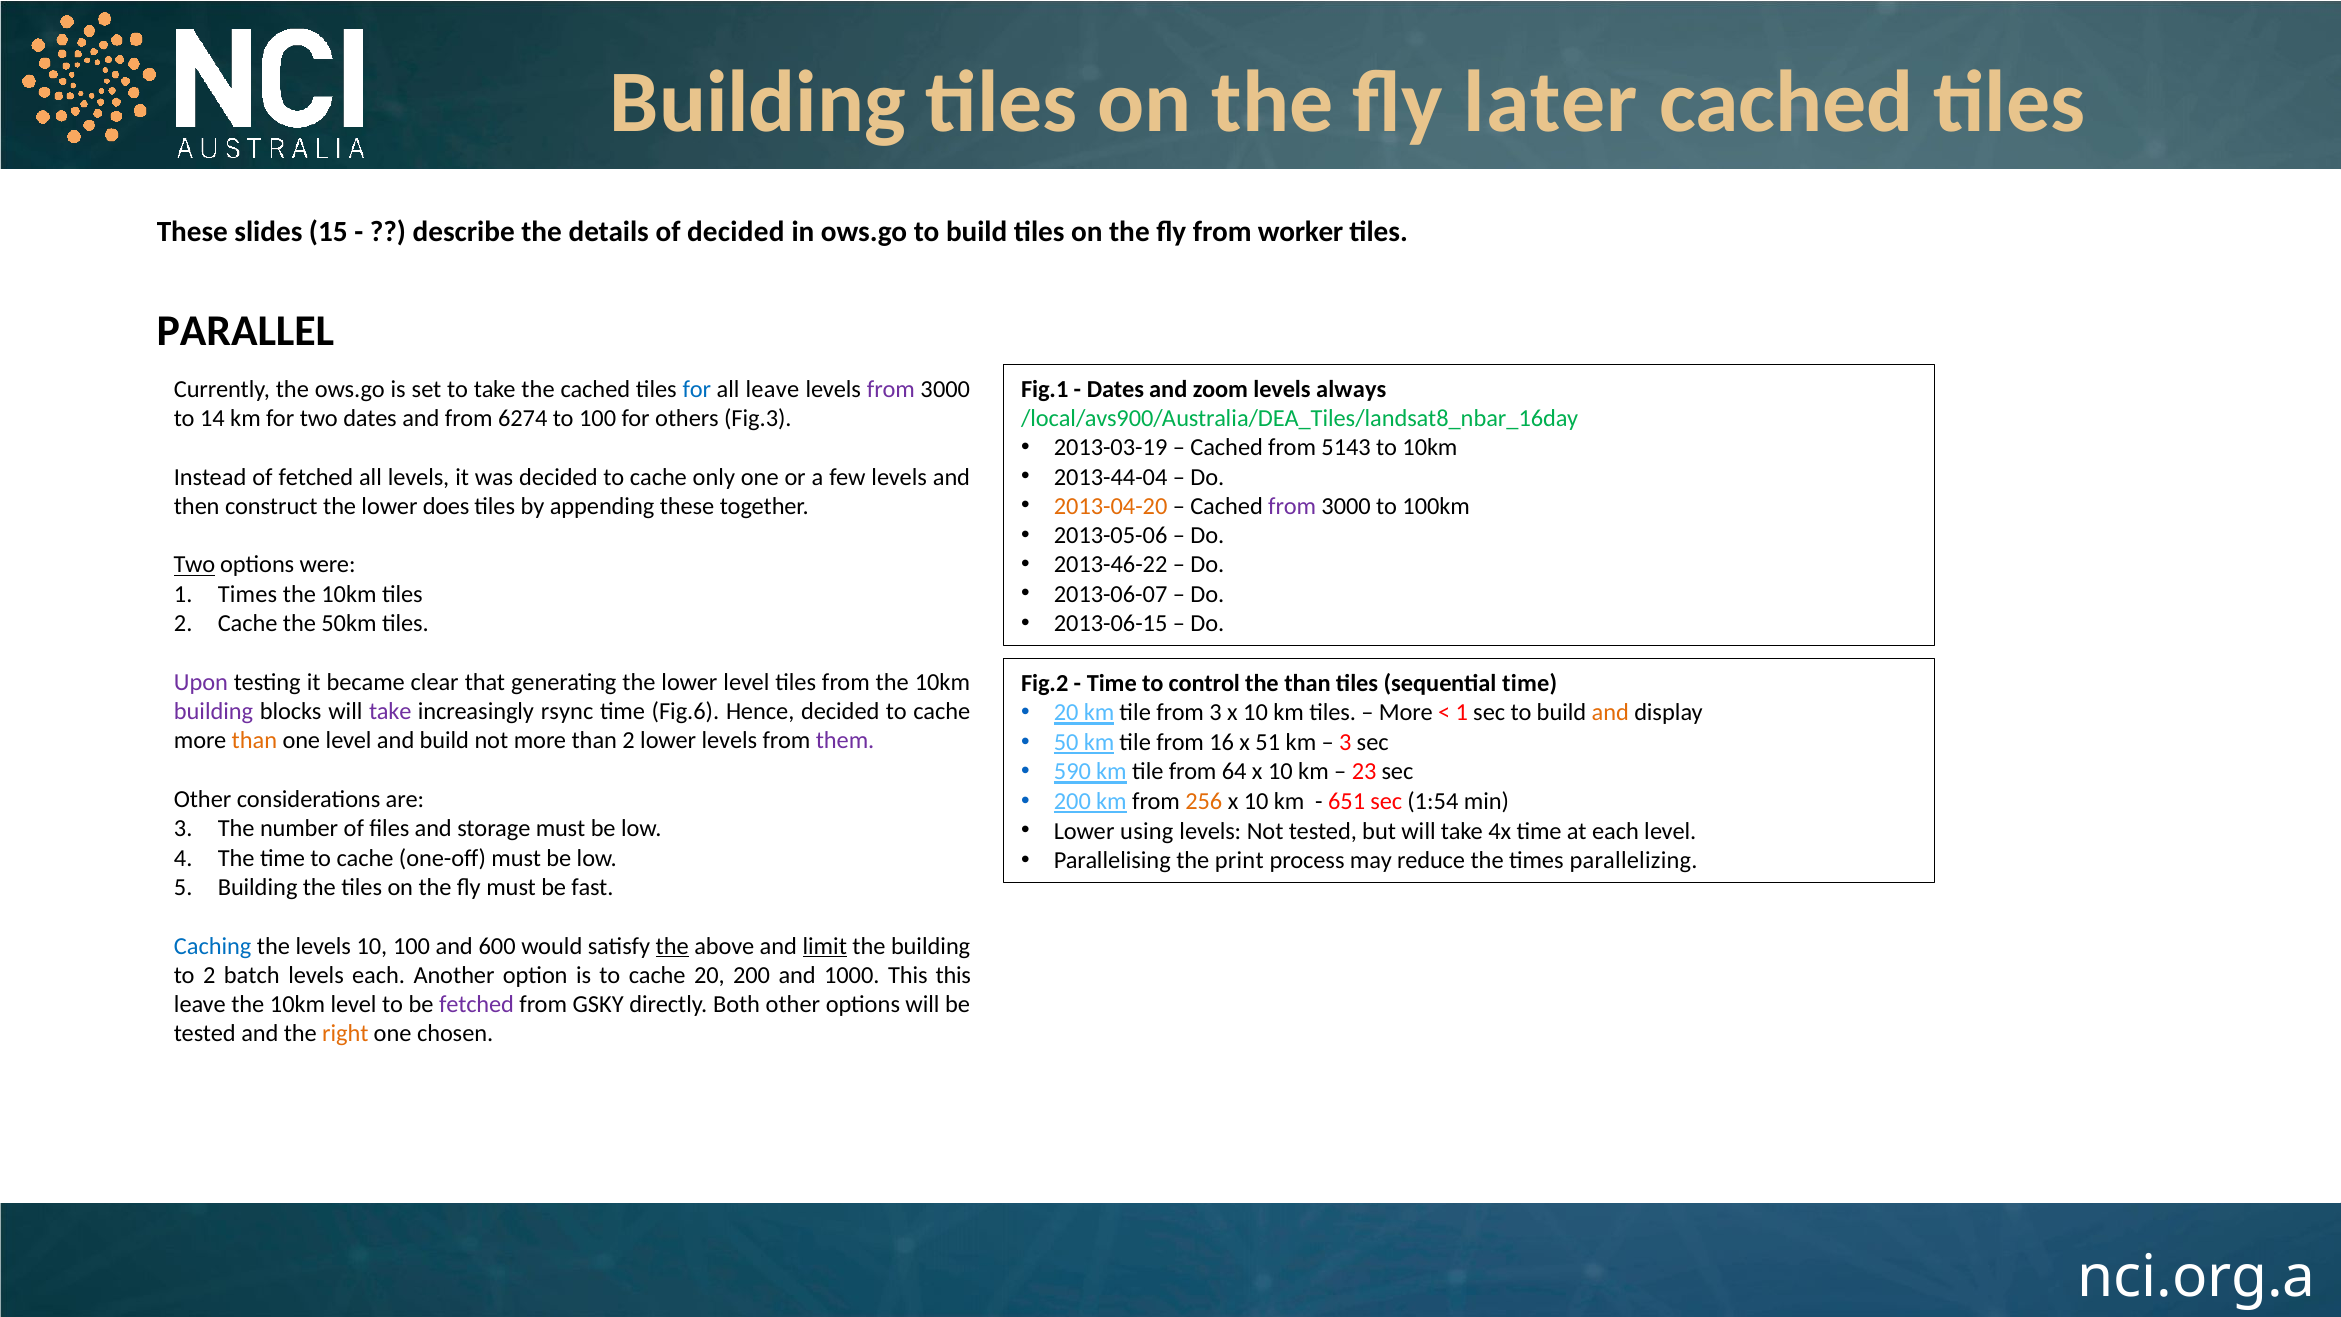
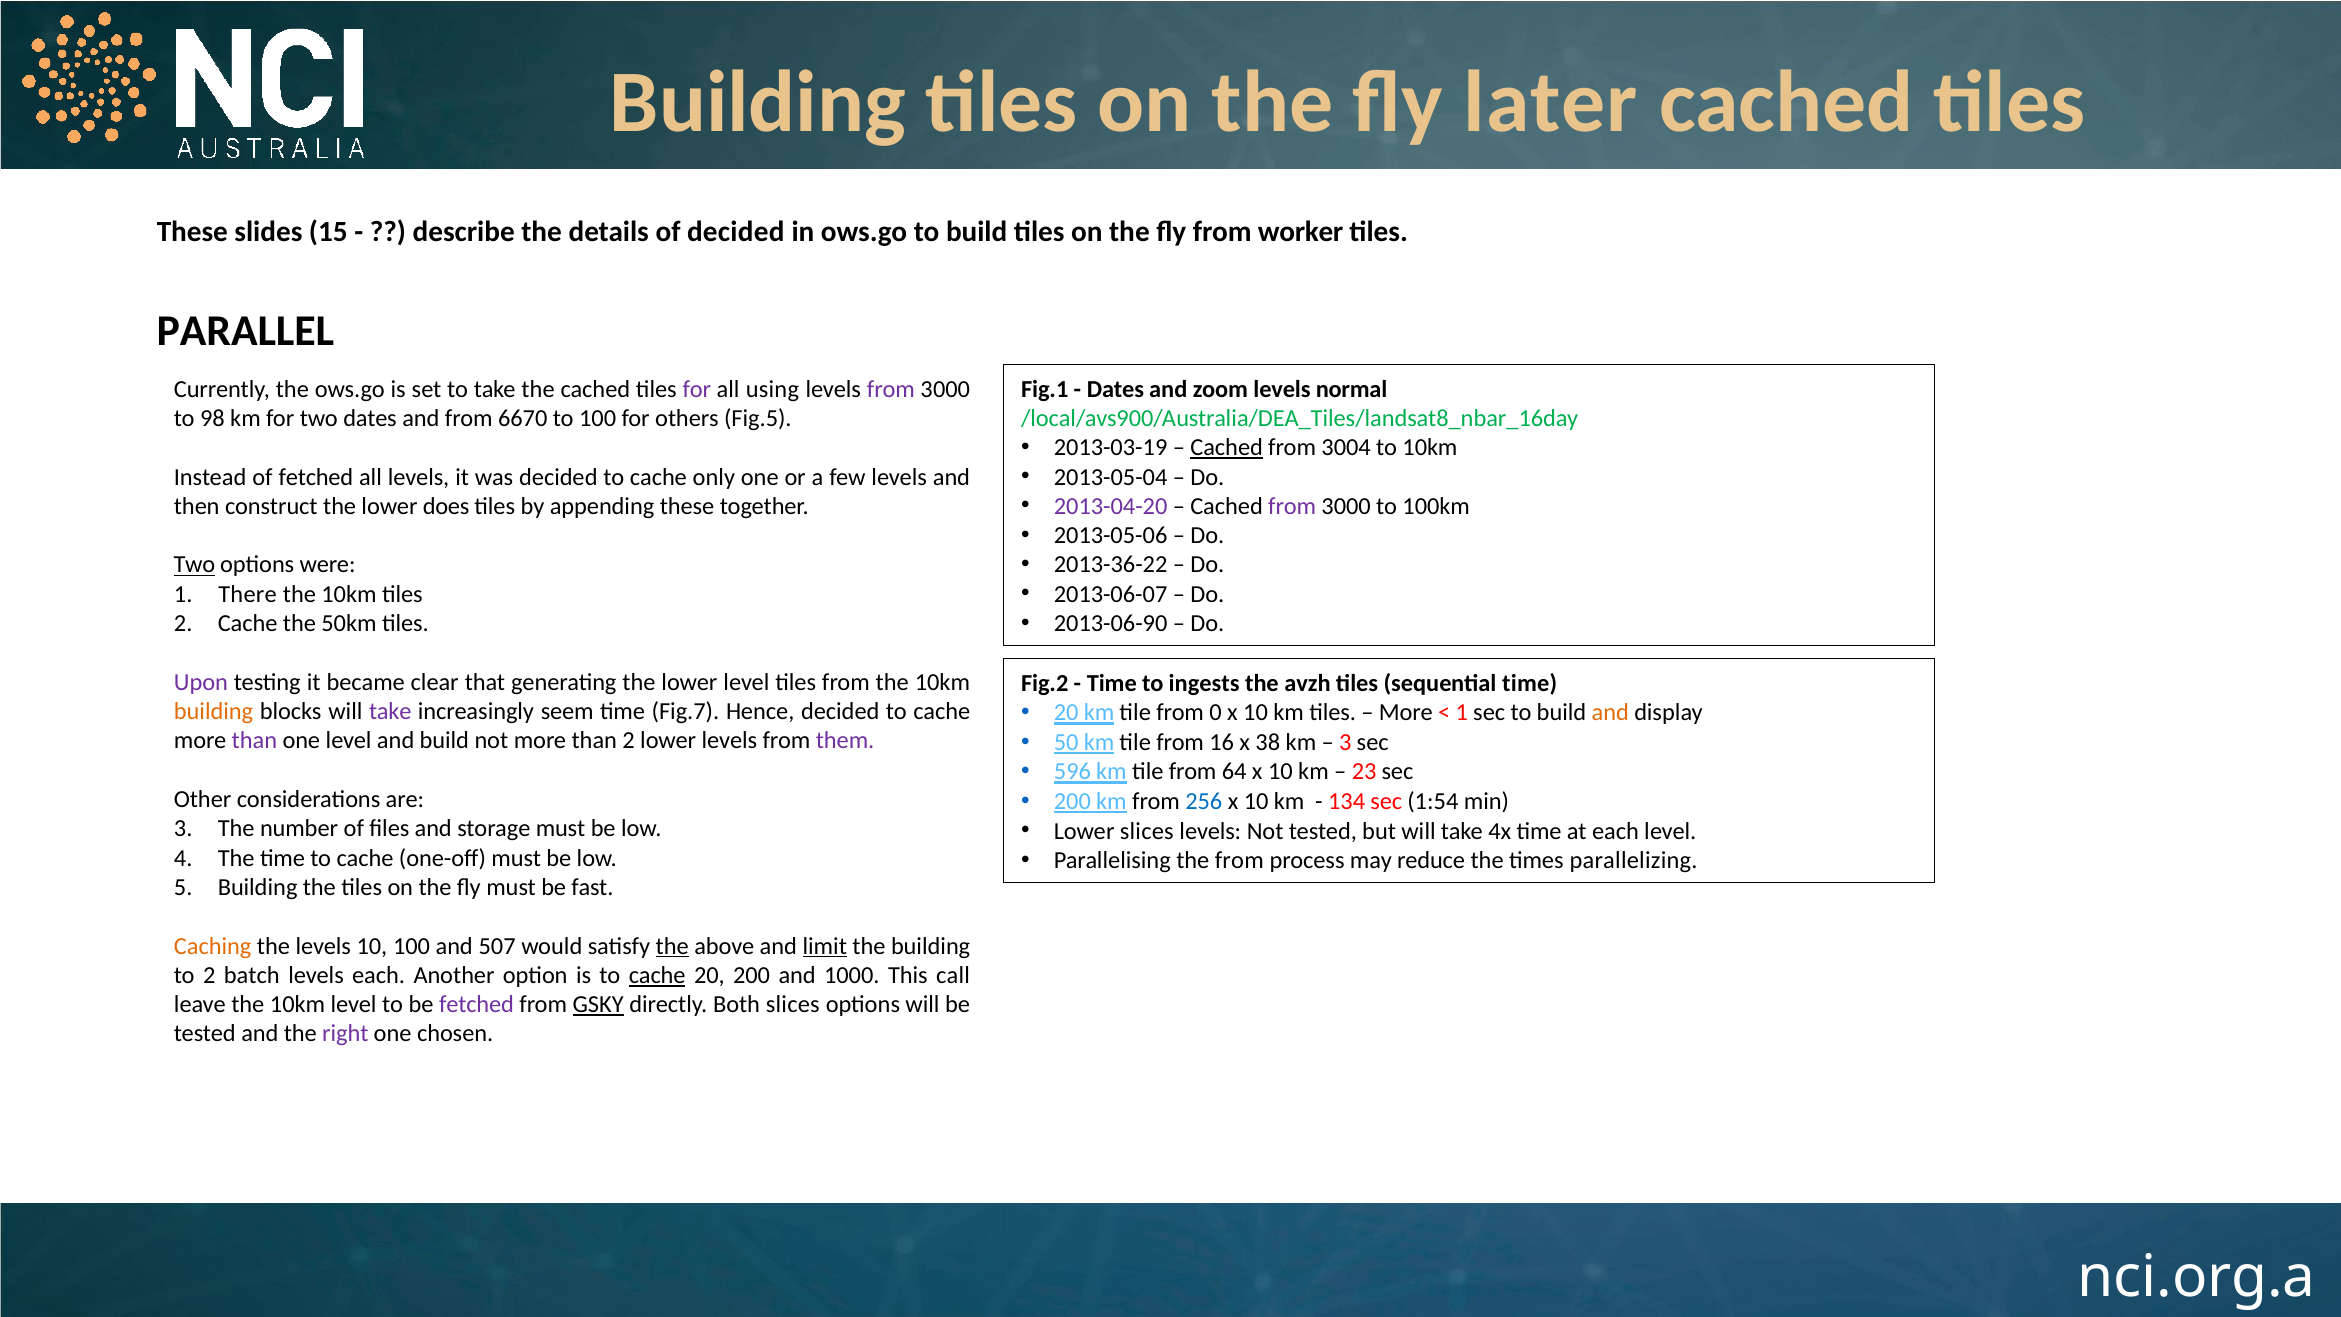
for colour: blue -> purple (697, 389)
all leave: leave -> using (772, 389)
always: always -> normal (1352, 389)
14: 14 -> 98 (212, 418)
6274: 6274 -> 6670 (523, 418)
Fig.3: Fig.3 -> Fig.5 (758, 418)
Cached underline: none -> present (1227, 448)
5143: 5143 -> 3004 (1346, 448)
2013-44-04: 2013-44-04 -> 2013-05-04 (1111, 477)
2013-04-20 colour: orange -> purple (1111, 506)
2013-46-22: 2013-46-22 -> 2013-36-22 (1111, 565)
1 Times: Times -> There (248, 594)
2013-06-15: 2013-06-15 -> 2013-06-90 (1111, 623)
control: control -> ingests (1204, 683)
the than: than -> avzh (1307, 683)
from 3: 3 -> 0 (1215, 713)
building colour: purple -> orange (214, 711)
rsync: rsync -> seem (567, 711)
Fig.6: Fig.6 -> Fig.7 (685, 711)
51: 51 -> 38 (1268, 742)
than colour: orange -> purple (254, 741)
590: 590 -> 596 (1072, 772)
256 colour: orange -> blue (1204, 801)
651: 651 -> 134 (1347, 801)
Lower using: using -> slices (1147, 831)
the print: print -> from (1239, 860)
Caching colour: blue -> orange (213, 946)
600: 600 -> 507 (497, 946)
cache underline: none -> present (657, 975)
This this: this -> call (953, 975)
GSKY underline: none -> present (598, 1004)
Both other: other -> slices (793, 1004)
right colour: orange -> purple (345, 1034)
